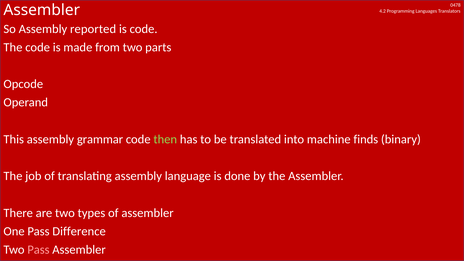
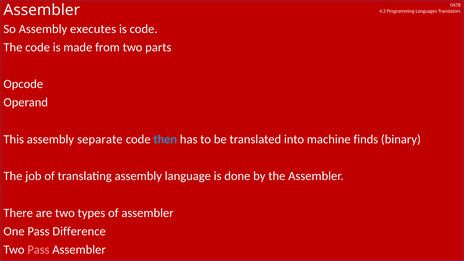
reported: reported -> executes (93, 29)
grammar: grammar -> separate (100, 139)
then colour: light green -> light blue (165, 139)
